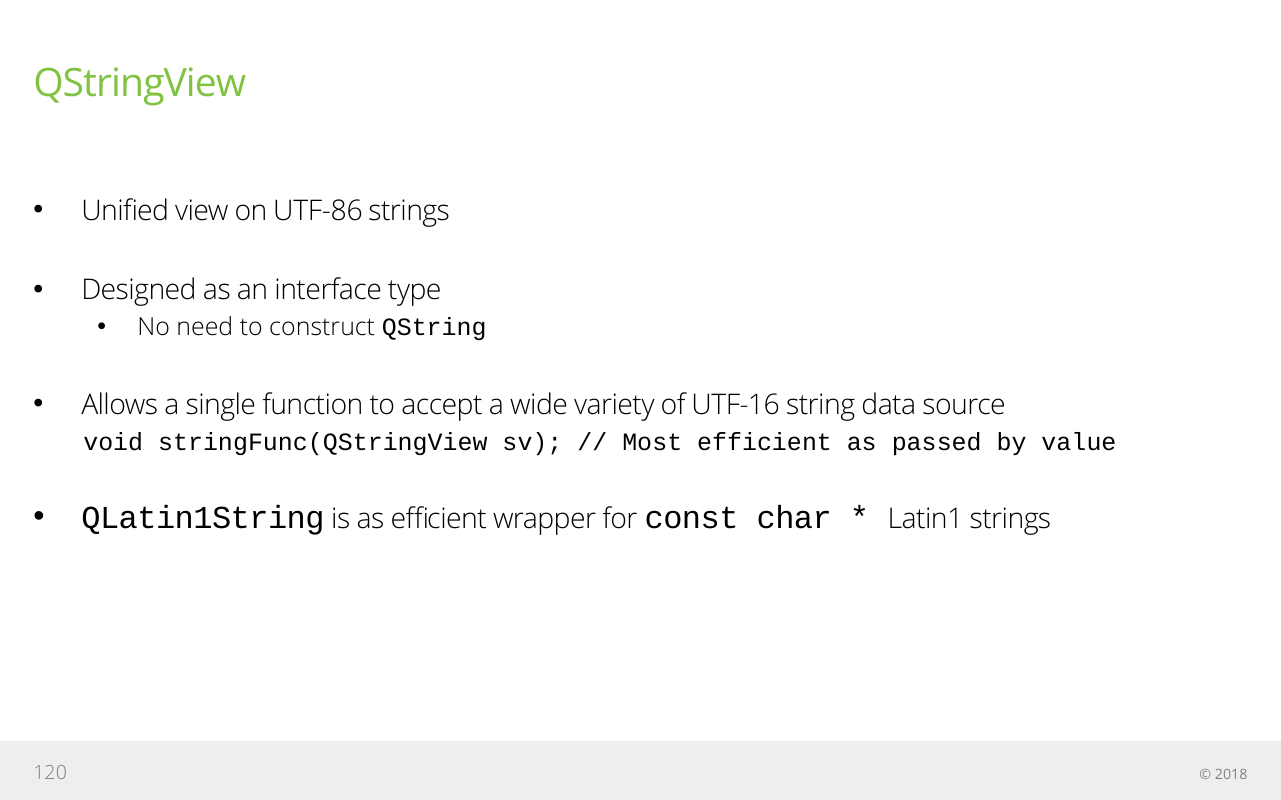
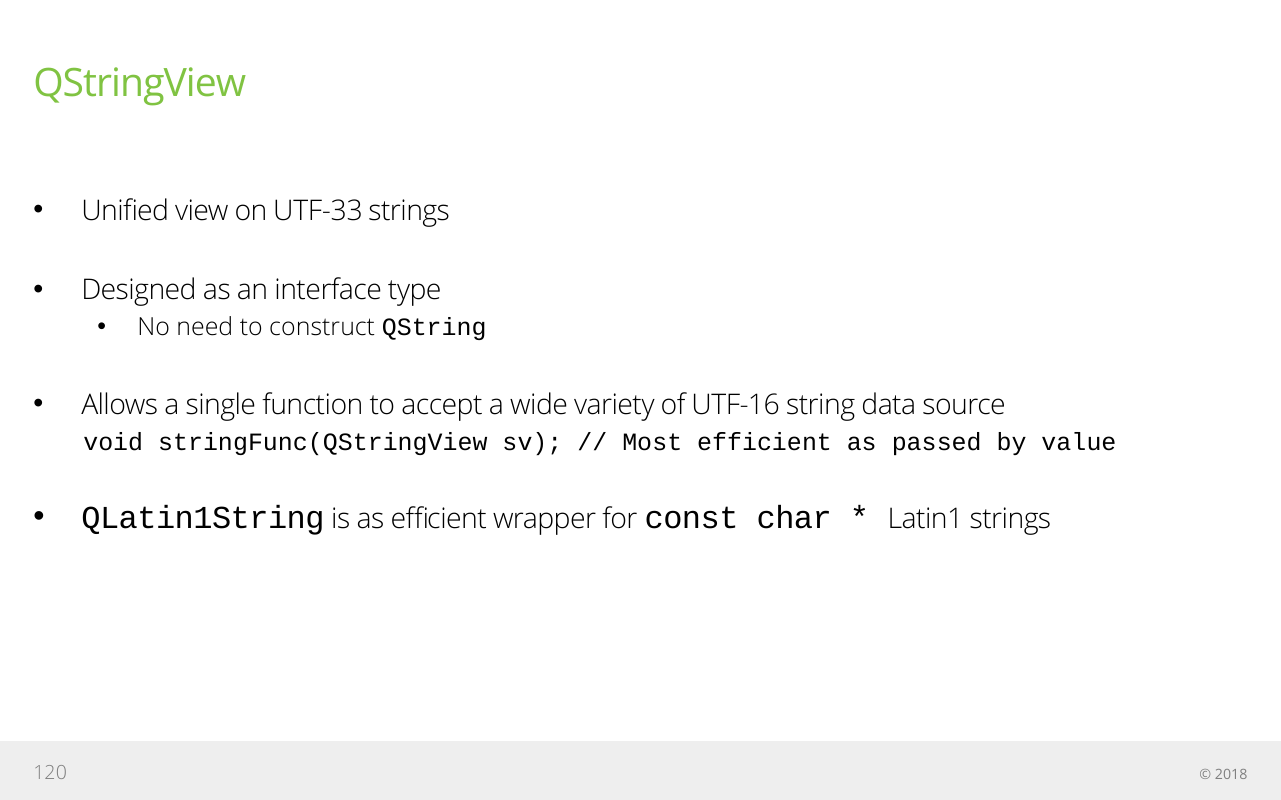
UTF-86: UTF-86 -> UTF-33 (318, 211)
